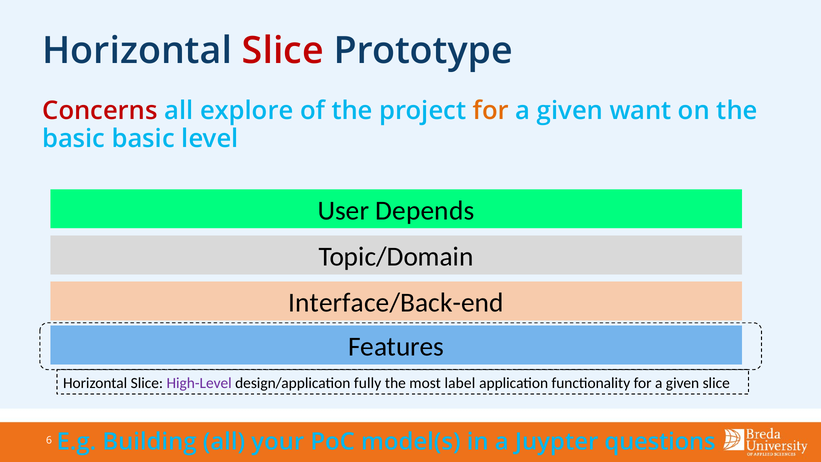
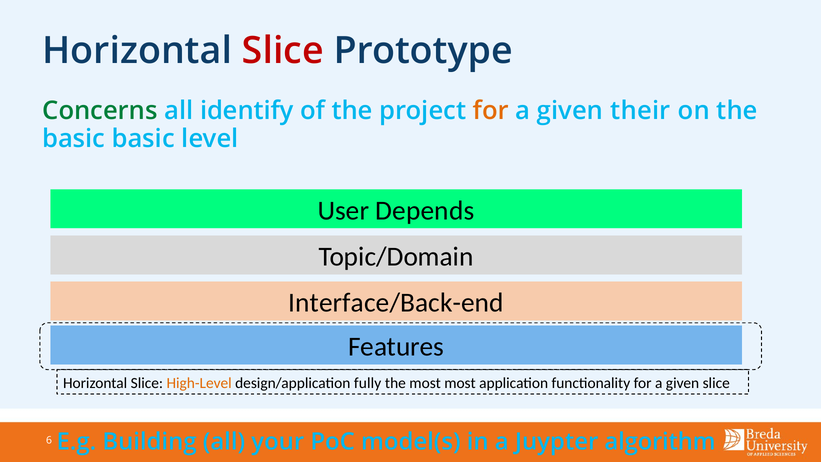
Concerns colour: red -> green (100, 111)
explore: explore -> identify (247, 111)
want: want -> their (640, 111)
High-Level colour: purple -> orange (199, 383)
most label: label -> most (460, 383)
questions: questions -> algorithm (660, 442)
